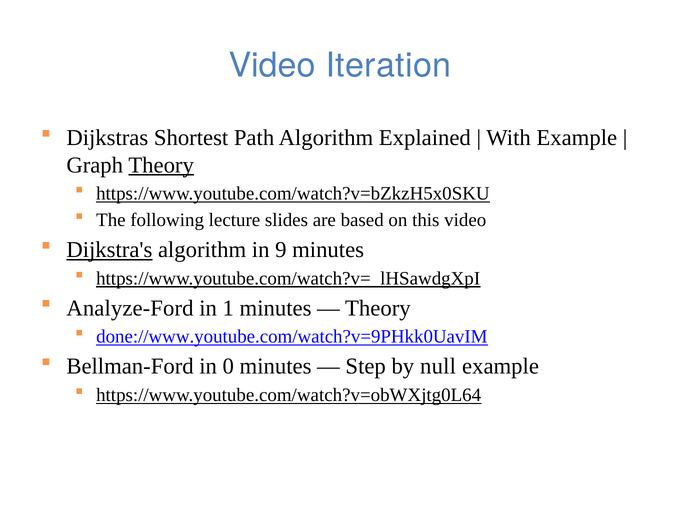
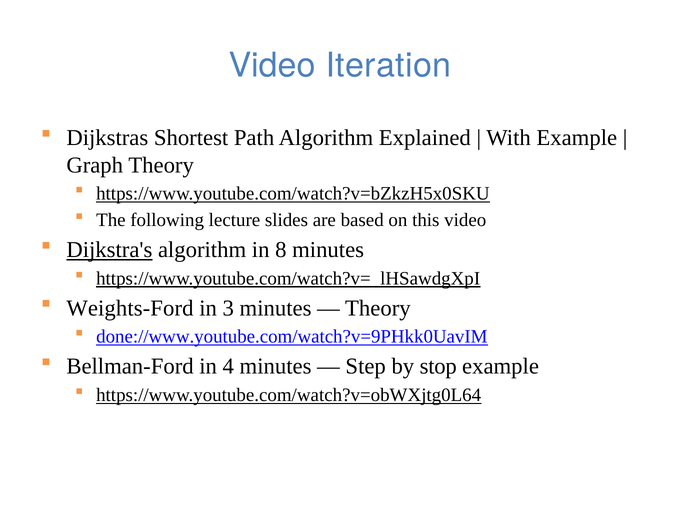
Theory underline: present -> none (161, 165)
9: 9 -> 8 (281, 250)
Analyze-Ford: Analyze-Ford -> Weights-Ford (130, 308)
1: 1 -> 3 (228, 308)
0: 0 -> 4 (228, 366)
null: null -> stop (438, 366)
